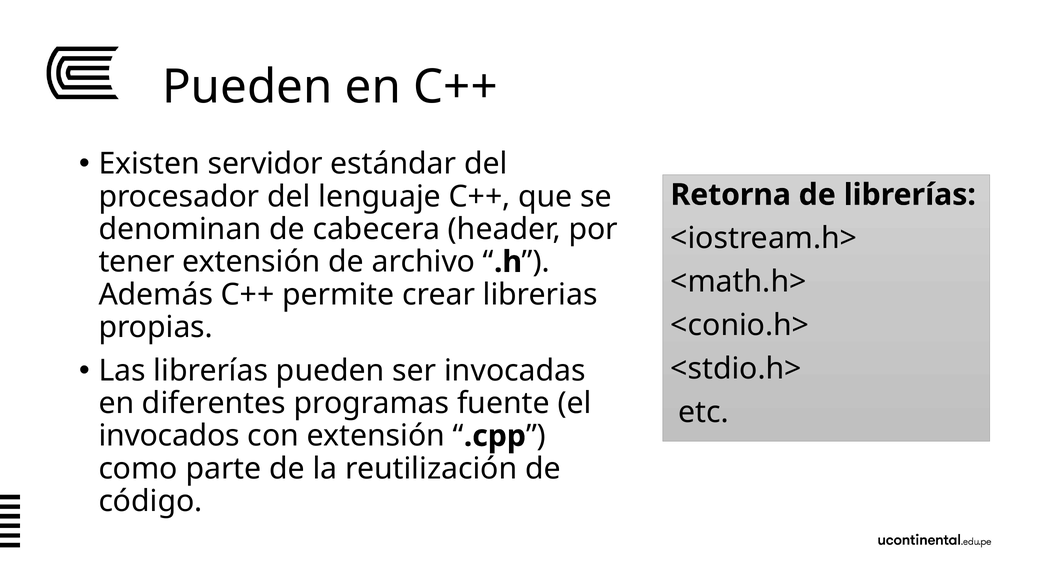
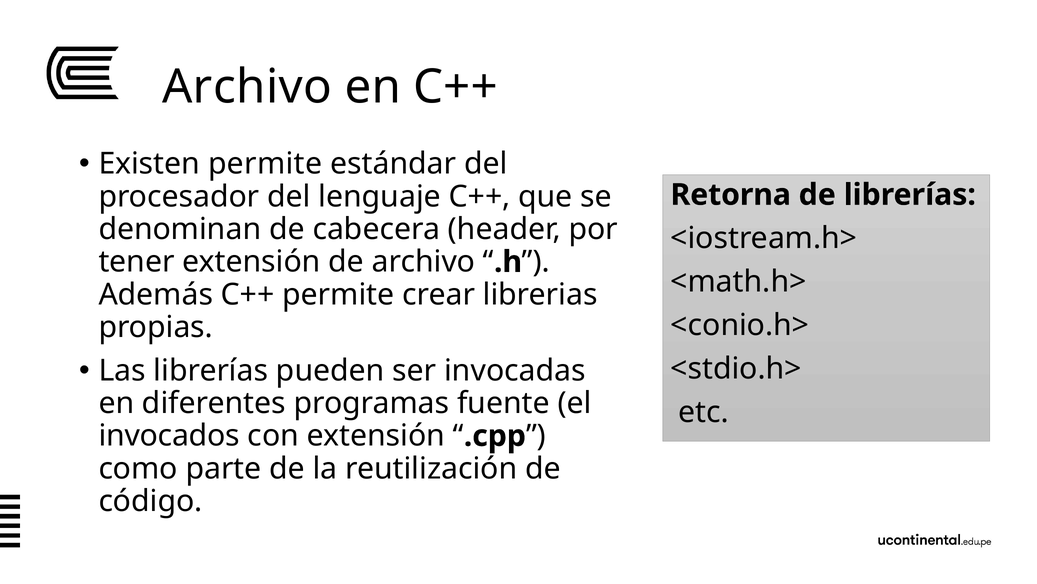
Pueden: Pueden -> Archivo (247, 87)
Existen servidor: servidor -> permite (265, 164)
